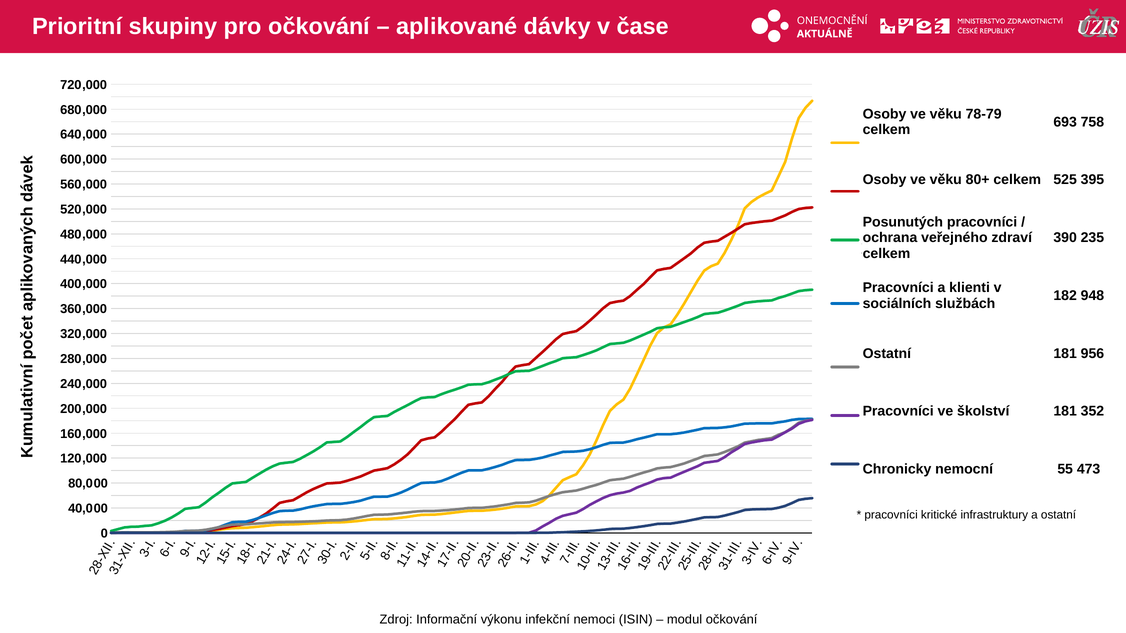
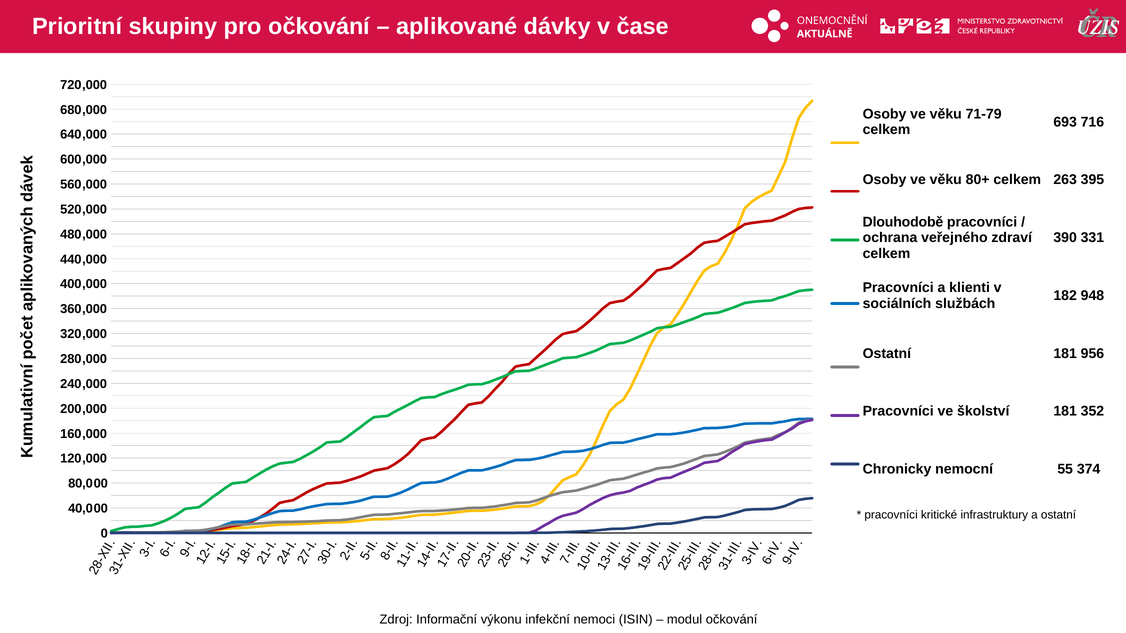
78-79: 78-79 -> 71-79 (984, 114)
758: 758 -> 716 (1092, 122)
525: 525 -> 263 (1065, 180)
Posunutých: Posunutých -> Dlouhodobě (903, 222)
235: 235 -> 331 (1092, 238)
473: 473 -> 374 (1089, 470)
